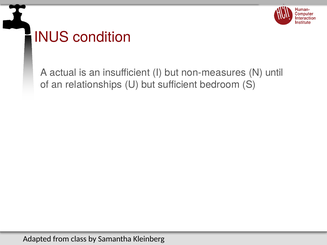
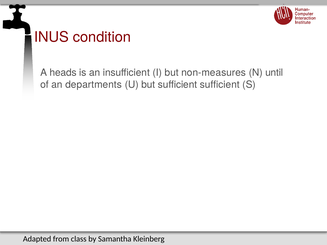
actual: actual -> heads (63, 73)
relationships: relationships -> departments (94, 85)
sufficient bedroom: bedroom -> sufficient (220, 85)
